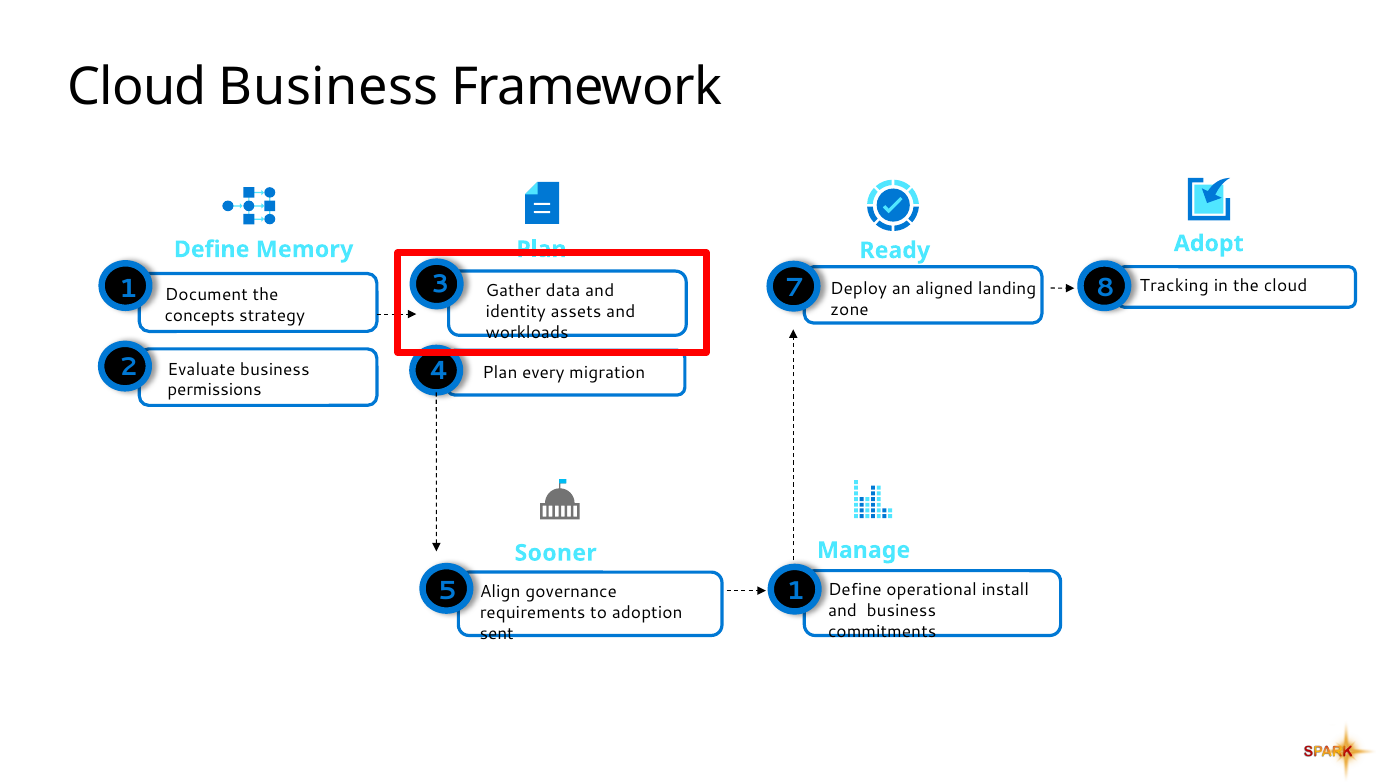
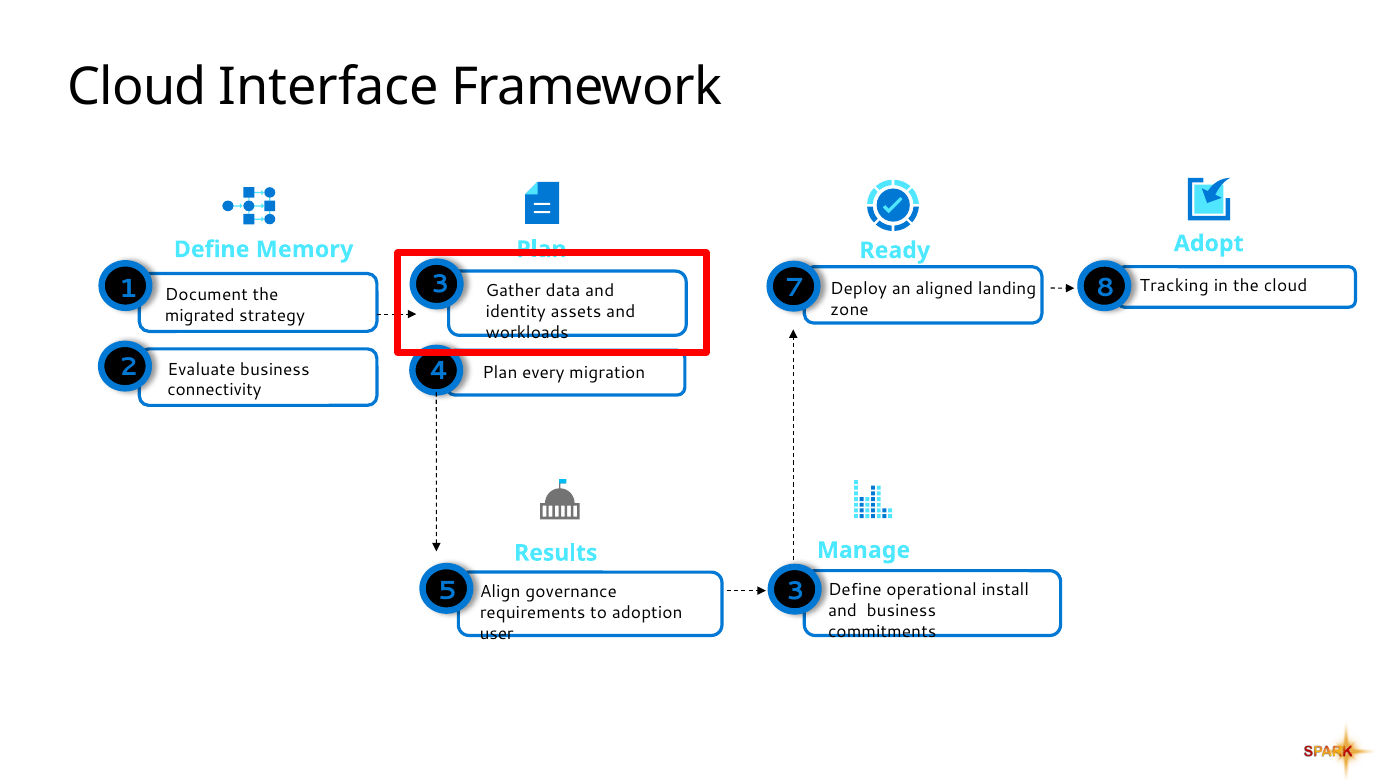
Cloud Business: Business -> Interface (329, 87)
concepts: concepts -> migrated (200, 315)
permissions: permissions -> connectivity (214, 390)
Sooner: Sooner -> Results (556, 553)
5 1: 1 -> 3 (796, 590)
sent: sent -> user (497, 633)
